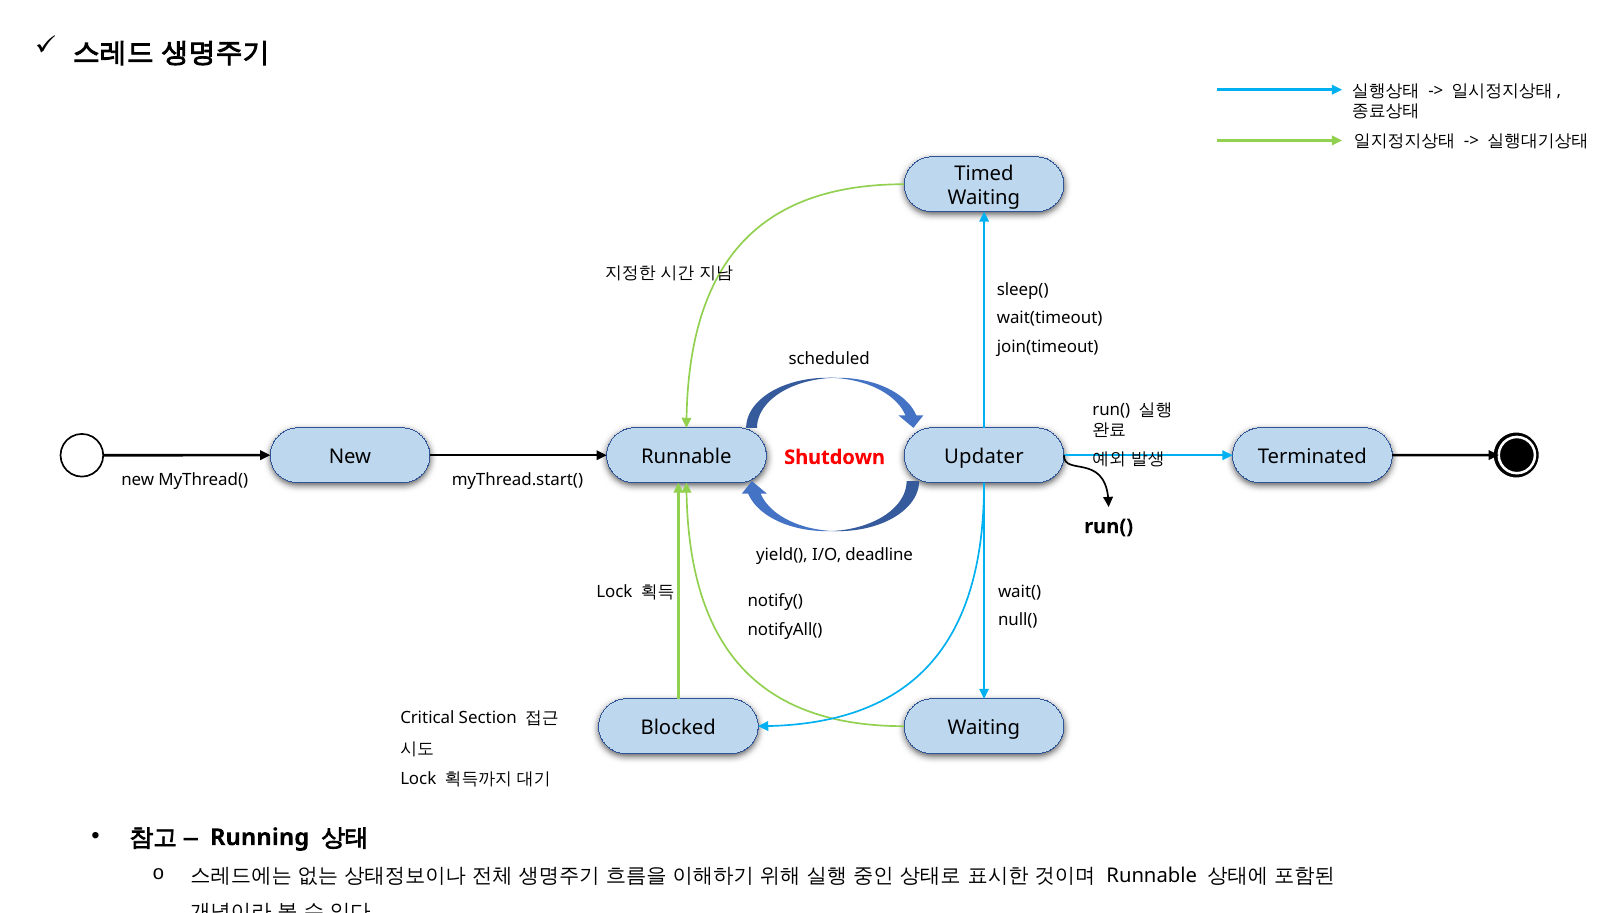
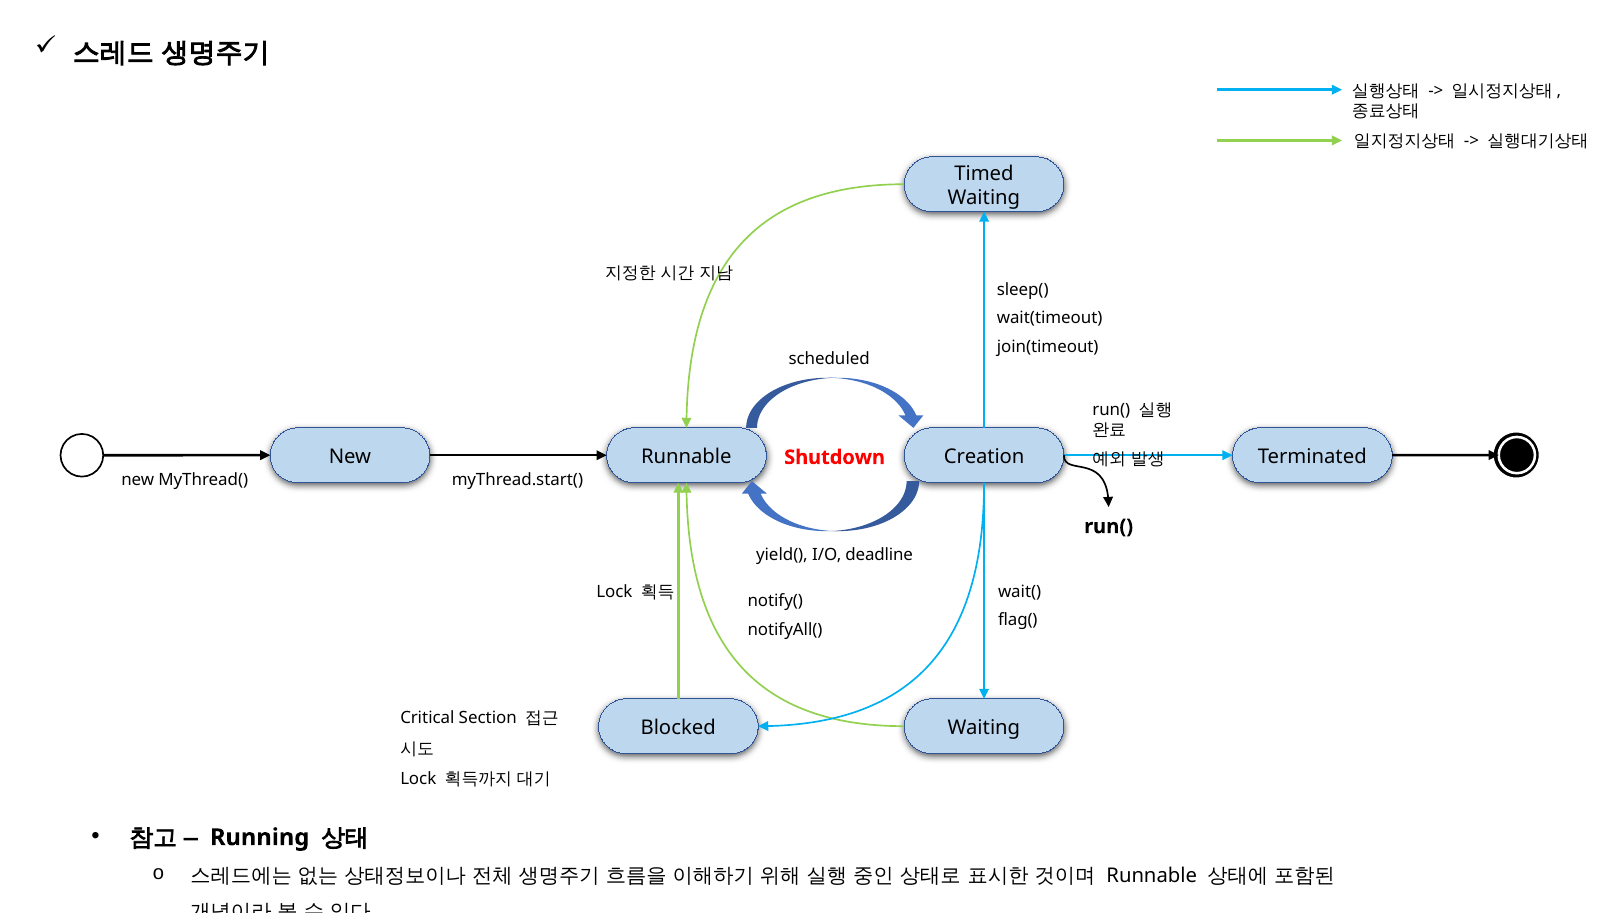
Updater: Updater -> Creation (984, 457)
null(: null( -> flag( (1018, 621)
